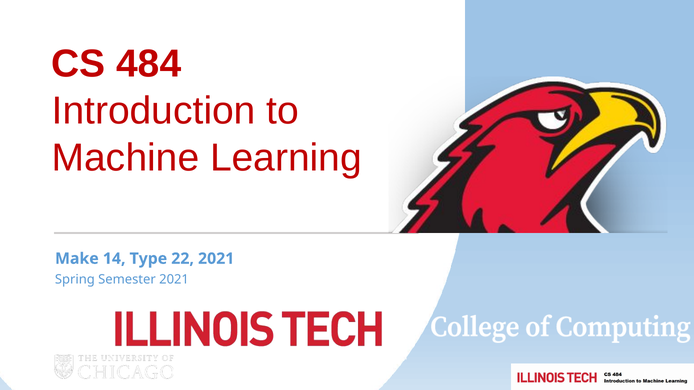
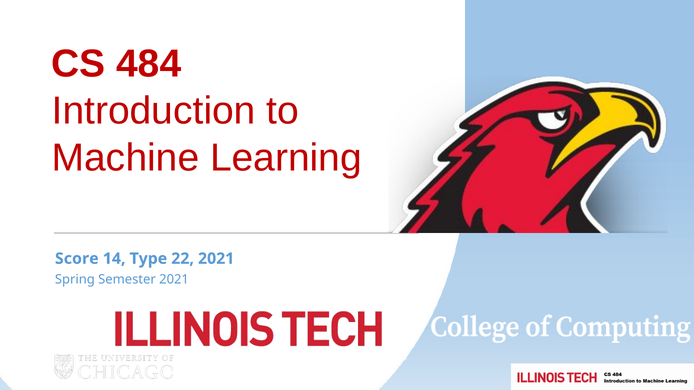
Make: Make -> Score (77, 259)
